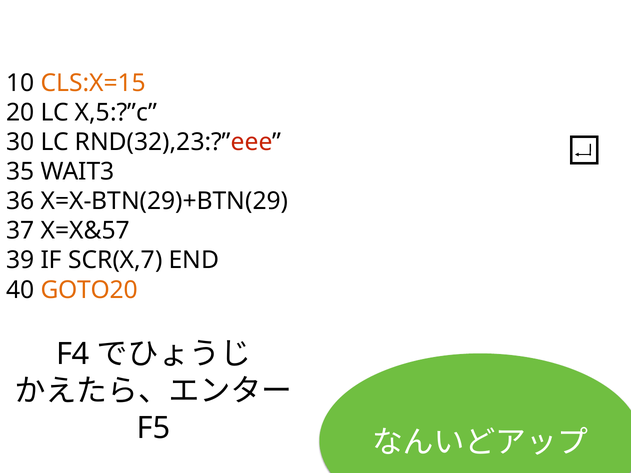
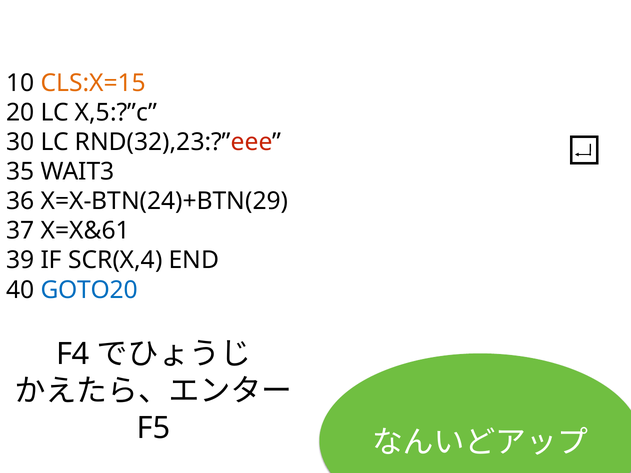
X=X-BTN(29)+BTN(29: X=X-BTN(29)+BTN(29 -> X=X-BTN(24)+BTN(29 (164, 201)
X=X&57: X=X&57 -> X=X&61 (85, 231)
SCR(X,7: SCR(X,7 -> SCR(X,4 (115, 261)
GOTO20 colour: orange -> blue (89, 290)
